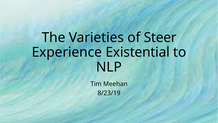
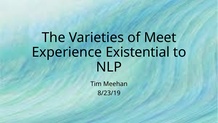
Steer: Steer -> Meet (160, 37)
